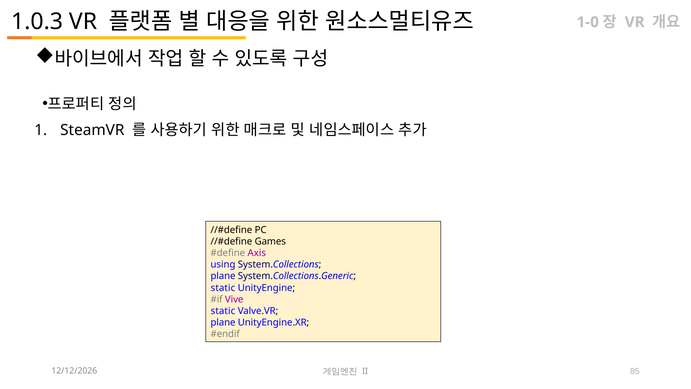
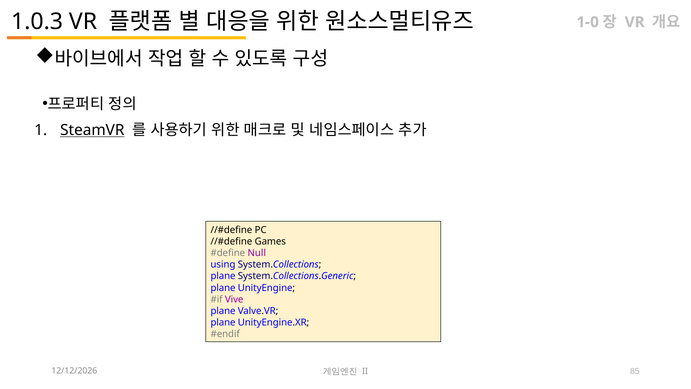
SteamVR underline: none -> present (92, 130)
Axis: Axis -> Null (257, 253)
static: static -> plane (223, 288)
static: static -> plane (223, 311)
